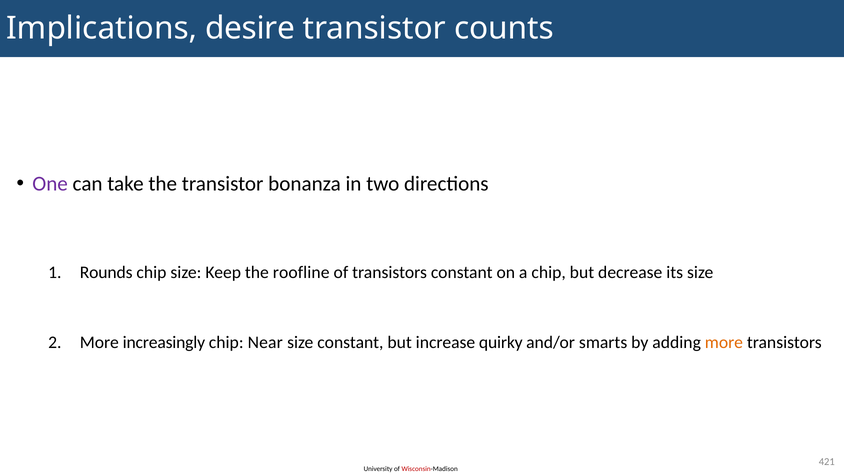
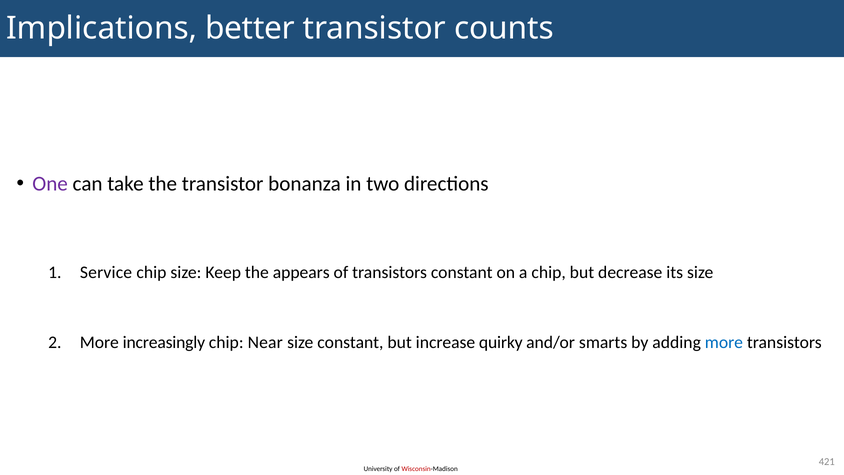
desire: desire -> better (250, 28)
Rounds: Rounds -> Service (106, 272)
roofline: roofline -> appears (301, 272)
more colour: orange -> blue (724, 342)
